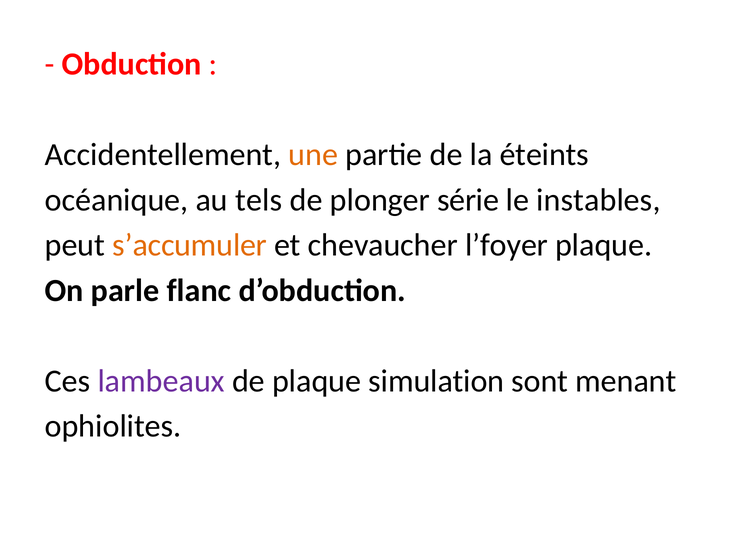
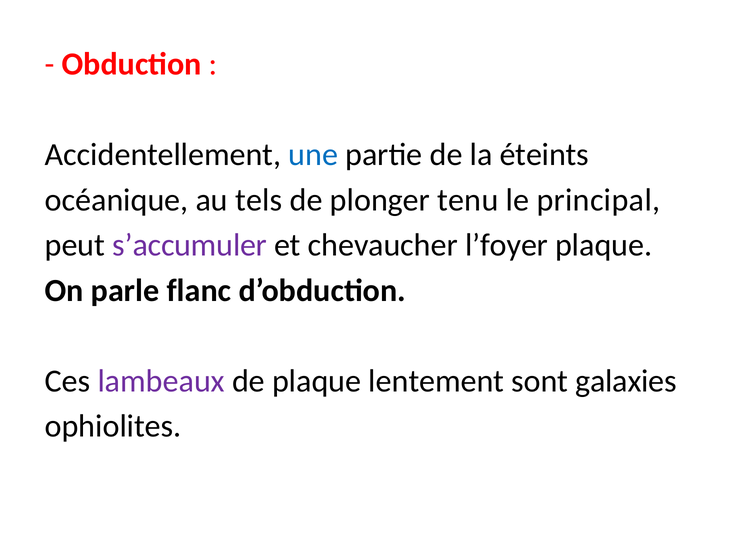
une colour: orange -> blue (313, 155)
série: série -> tenu (468, 200)
instables: instables -> principal (598, 200)
s’accumuler colour: orange -> purple (190, 245)
simulation: simulation -> lentement (436, 381)
menant: menant -> galaxies (626, 381)
